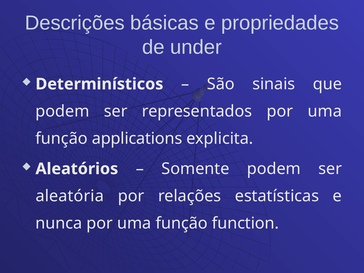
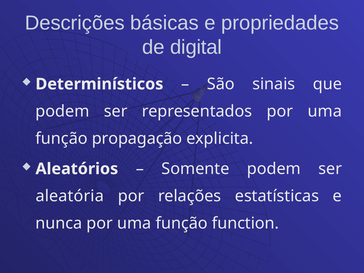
under: under -> digital (196, 47)
applications: applications -> propagação (137, 138)
